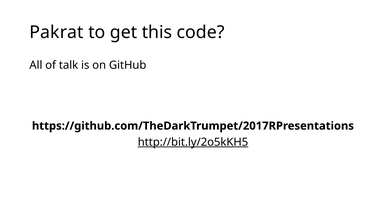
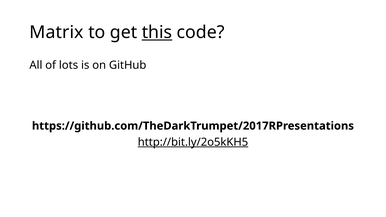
Pakrat: Pakrat -> Matrix (57, 32)
this underline: none -> present (157, 32)
talk: talk -> lots (69, 65)
